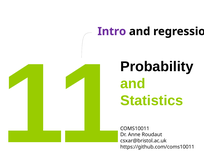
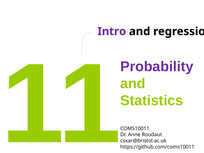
Probability colour: black -> purple (157, 67)
